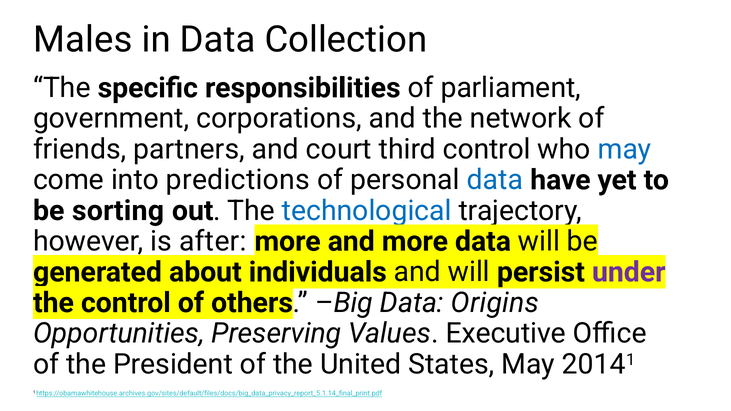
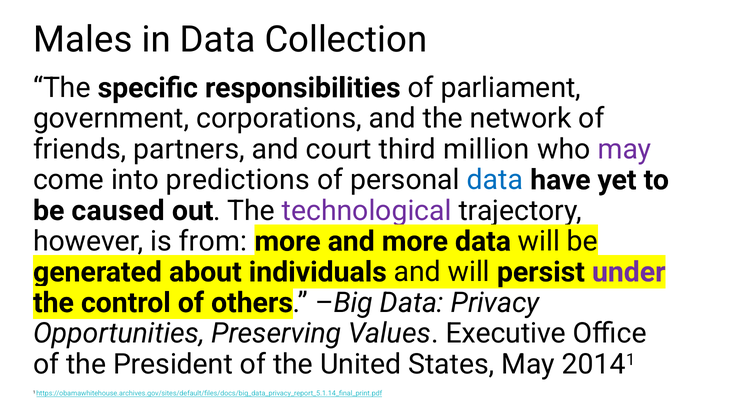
third control: control -> million (487, 149)
may colour: blue -> purple (625, 149)
sorting: sorting -> caused (118, 211)
technological colour: blue -> purple (367, 211)
after: after -> from (213, 241)
Origins: Origins -> Privacy (495, 303)
